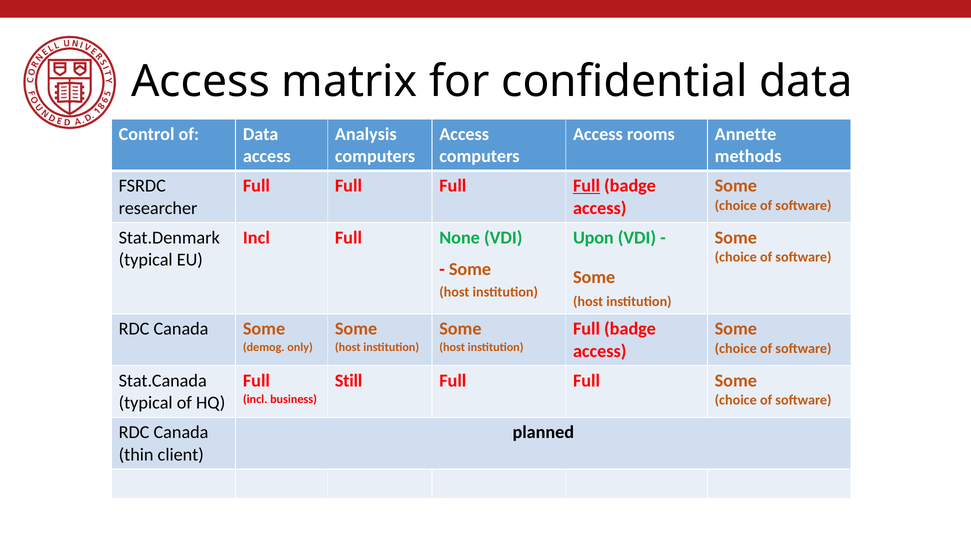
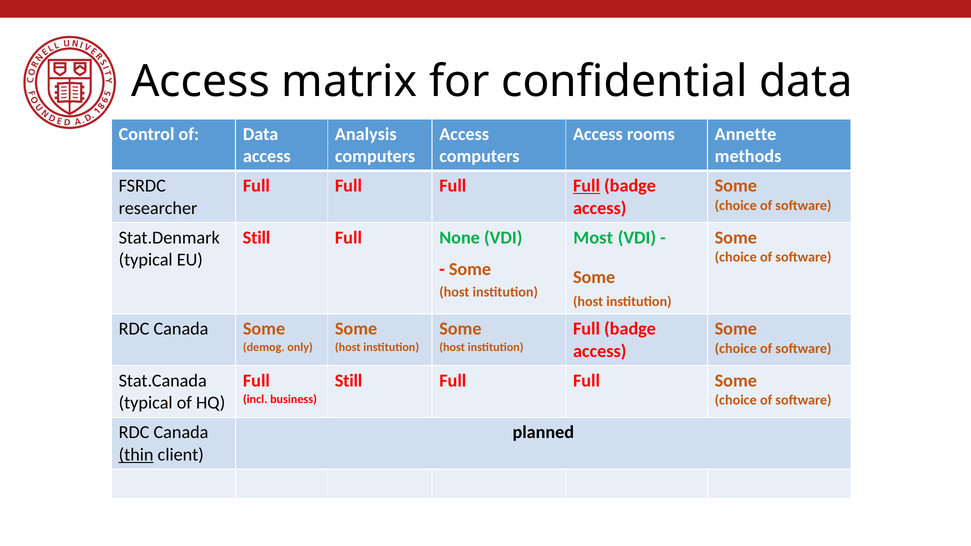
Incl: Incl -> Still (257, 238)
Upon: Upon -> Most (593, 238)
thin underline: none -> present (136, 455)
